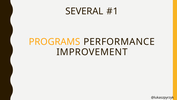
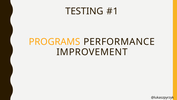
SEVERAL: SEVERAL -> TESTING (84, 11)
